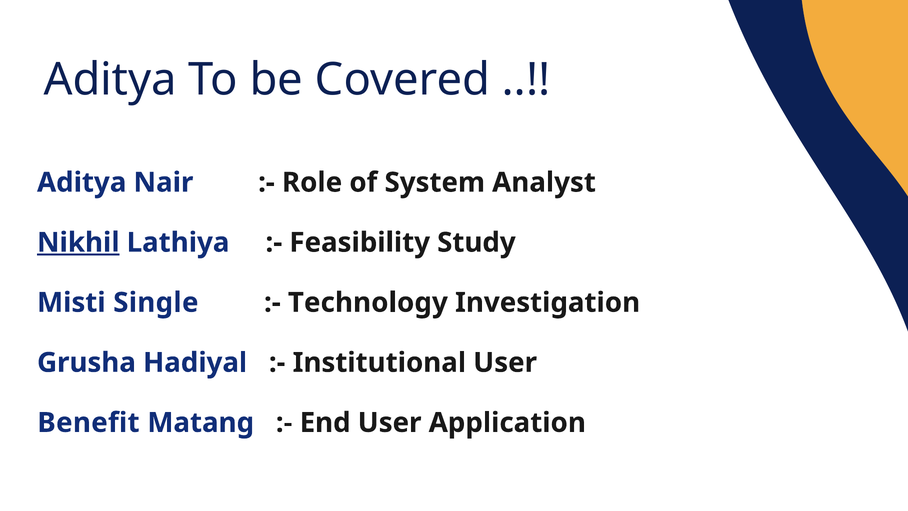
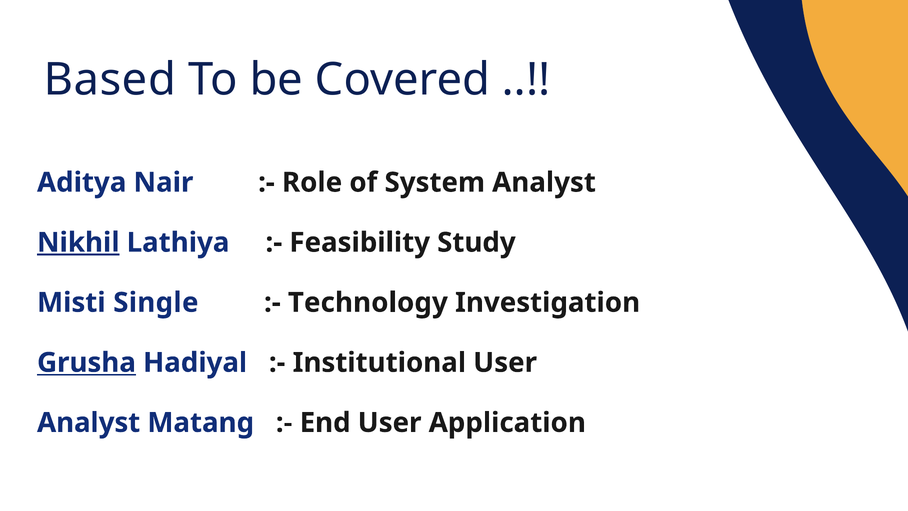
Aditya: Aditya -> Based (110, 80)
Grusha underline: none -> present (86, 363)
Benefit: Benefit -> Analyst (89, 423)
